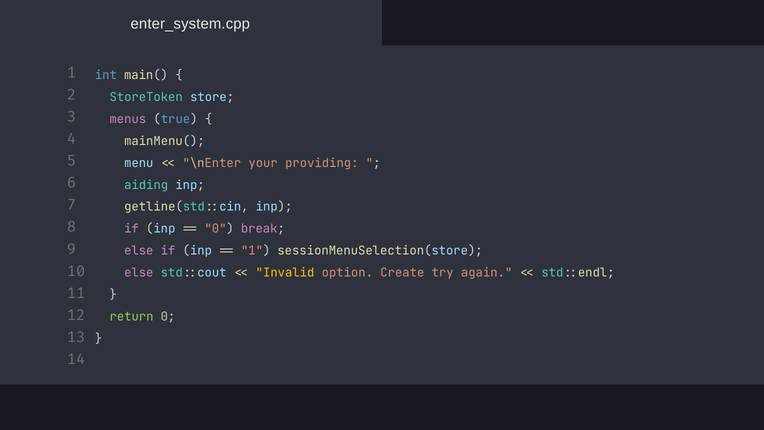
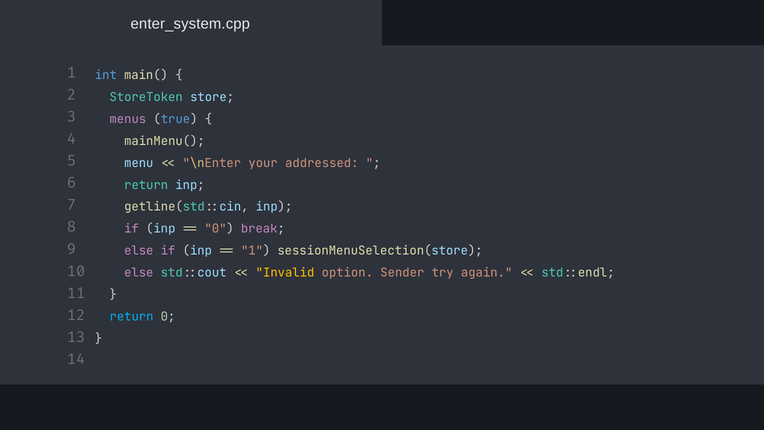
providing: providing -> addressed (322, 163)
aiding: aiding -> return (146, 185)
Create: Create -> Sender (402, 273)
return colour: light green -> light blue (132, 317)
